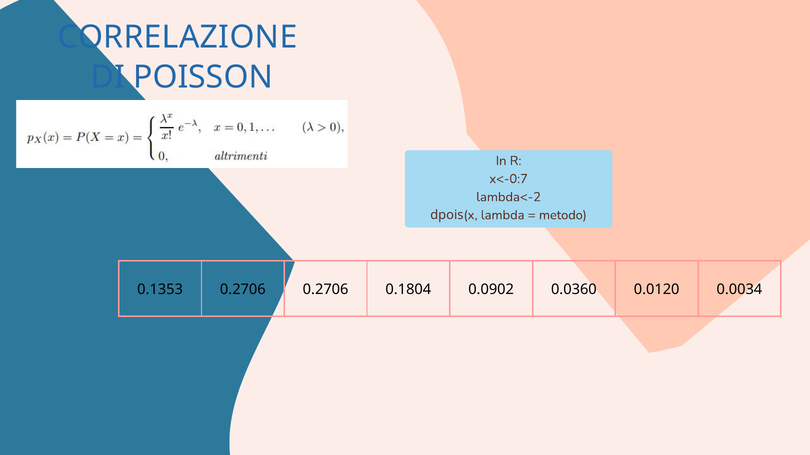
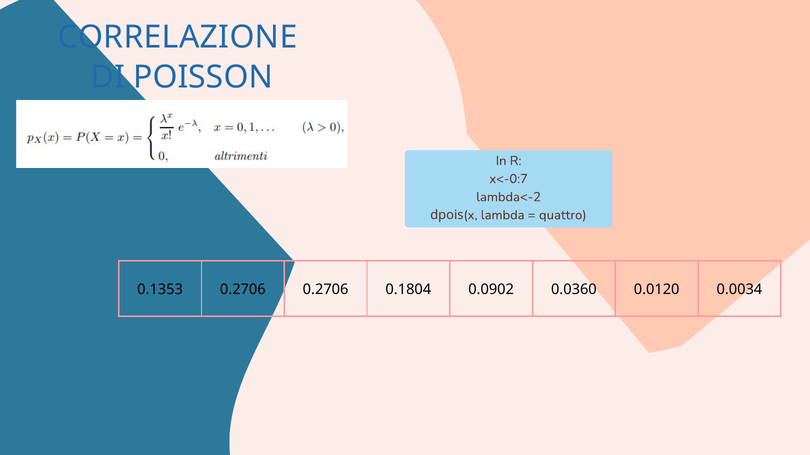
metodo: metodo -> quattro (563, 215)
